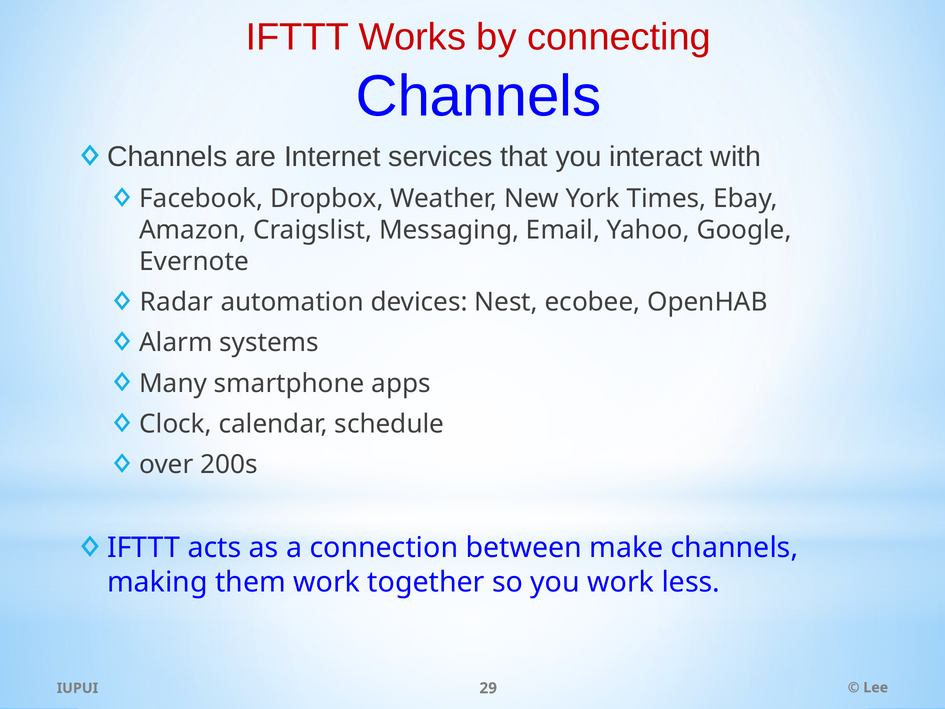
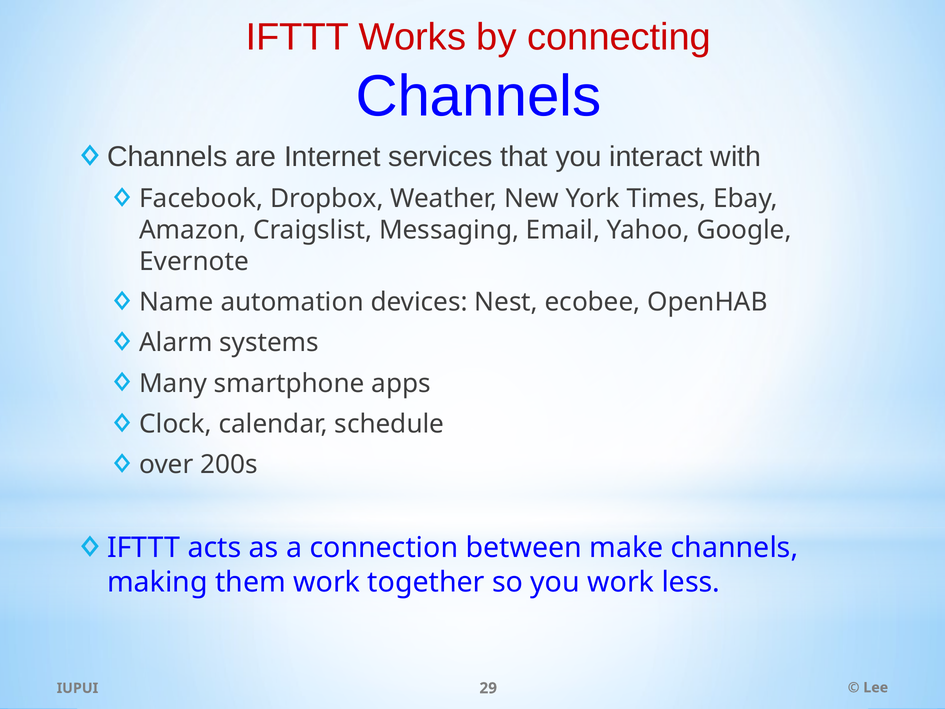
Radar: Radar -> Name (176, 302)
